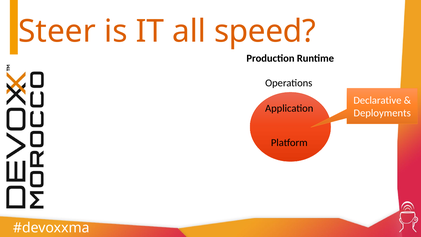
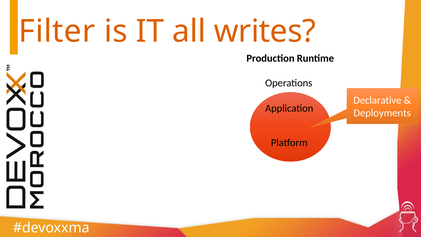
Steer: Steer -> Filter (57, 31)
speed: speed -> writes (265, 31)
